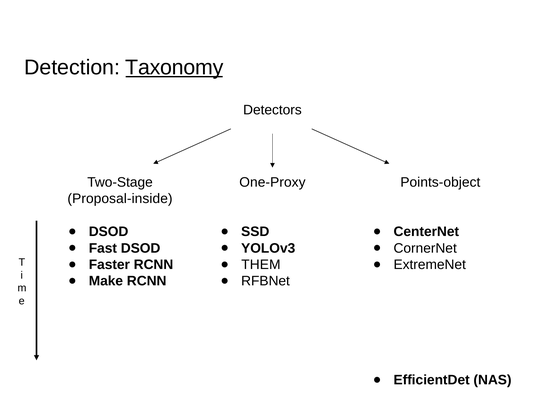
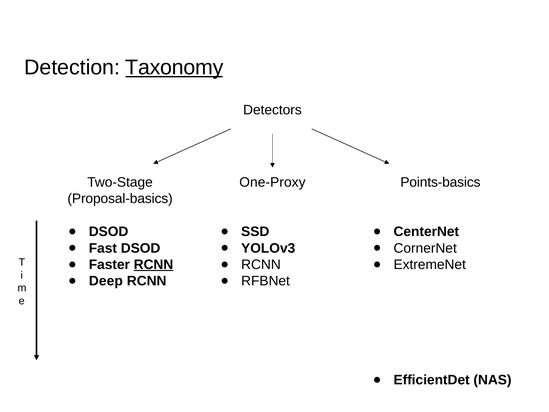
Points-object: Points-object -> Points-basics (440, 182)
Proposal-inside: Proposal-inside -> Proposal-basics (120, 199)
RCNN underline: none -> present (153, 264)
THEM: THEM -> RCNN (261, 264)
Make: Make -> Deep (106, 281)
